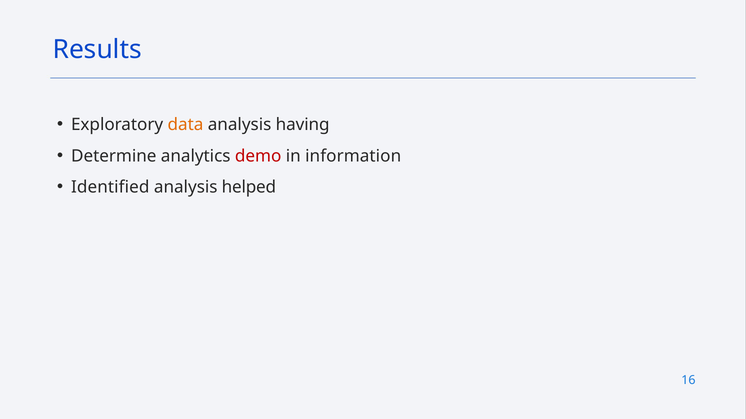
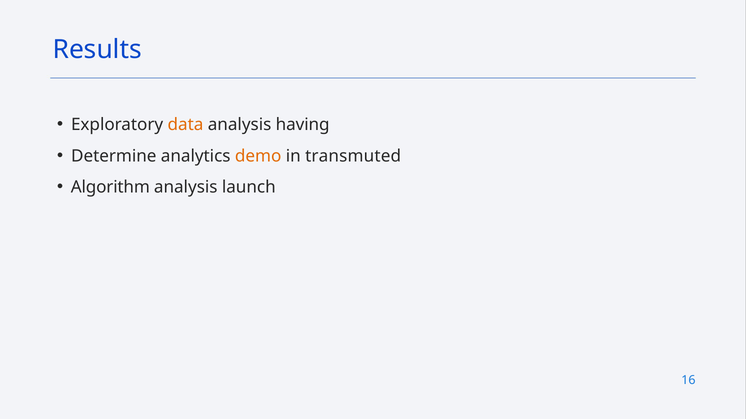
demo colour: red -> orange (258, 156)
information: information -> transmuted (353, 156)
Identified: Identified -> Algorithm (110, 188)
helped: helped -> launch (249, 188)
